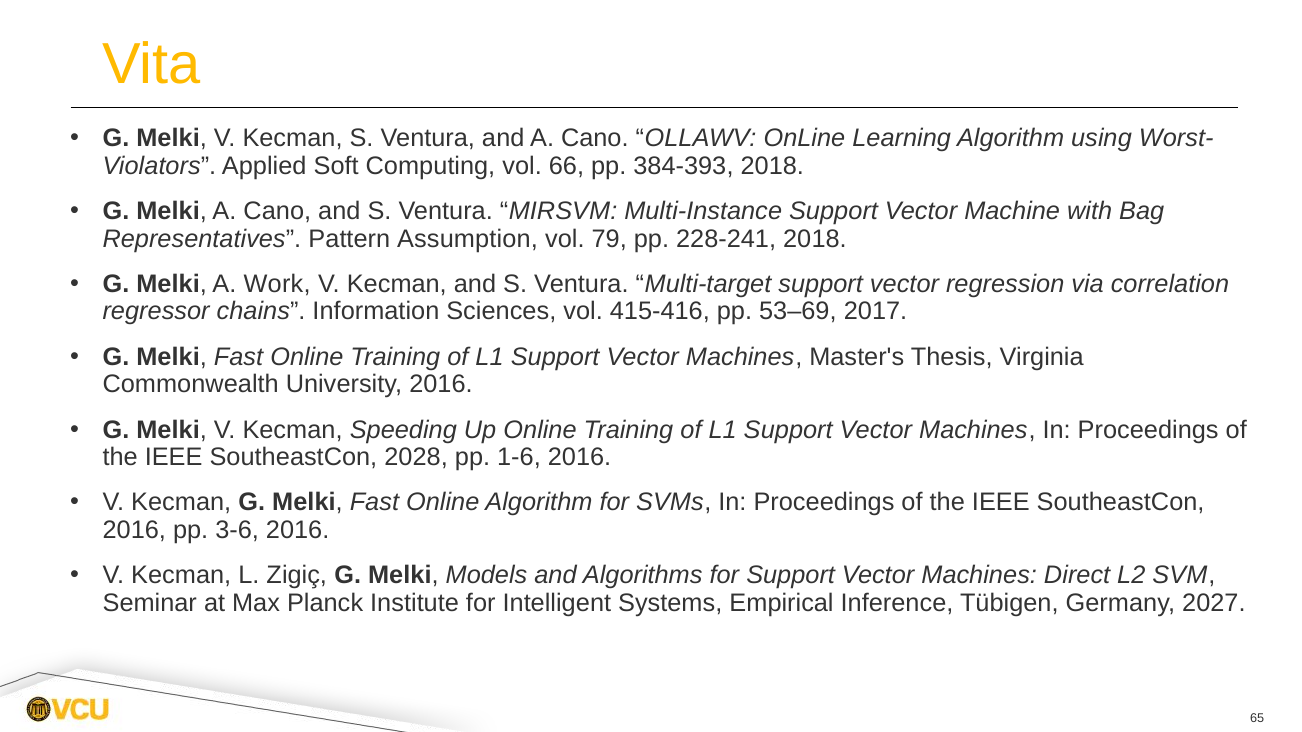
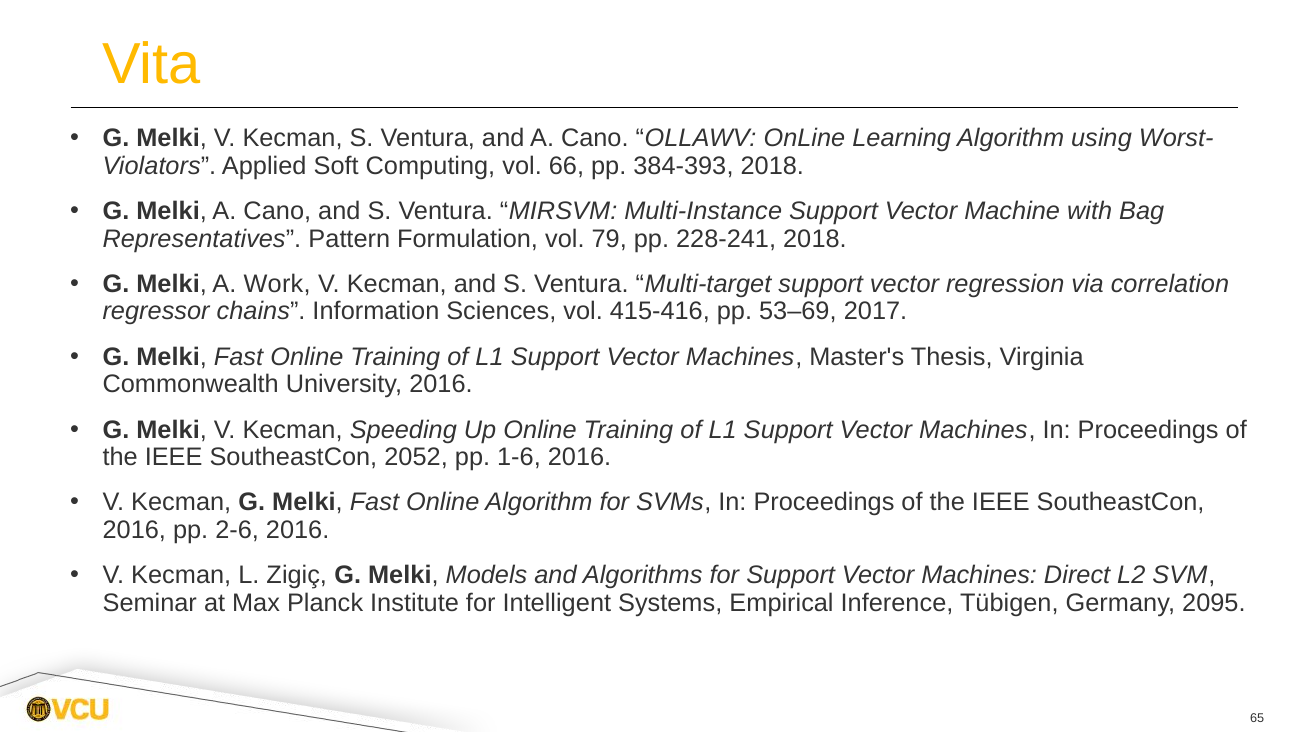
Assumption: Assumption -> Formulation (468, 239)
2028: 2028 -> 2052 (416, 457)
3-6: 3-6 -> 2-6 (237, 530)
2027: 2027 -> 2095 (1214, 603)
